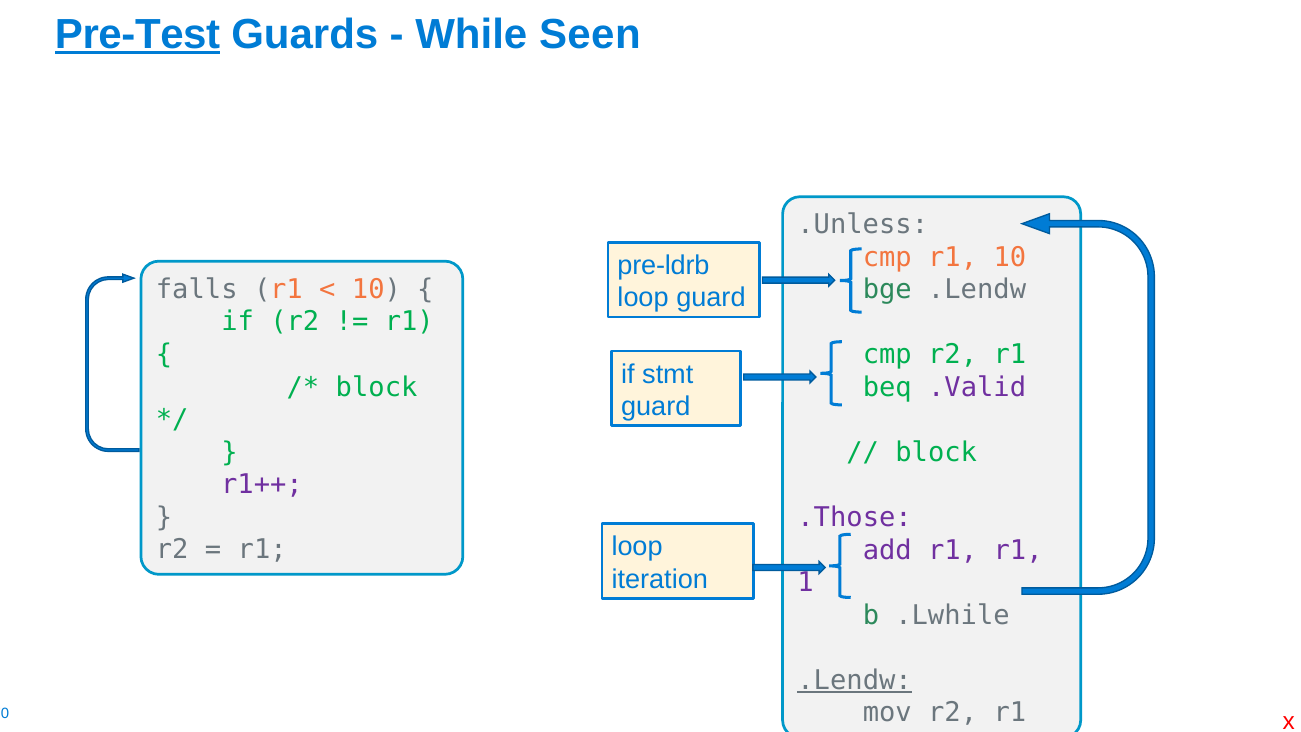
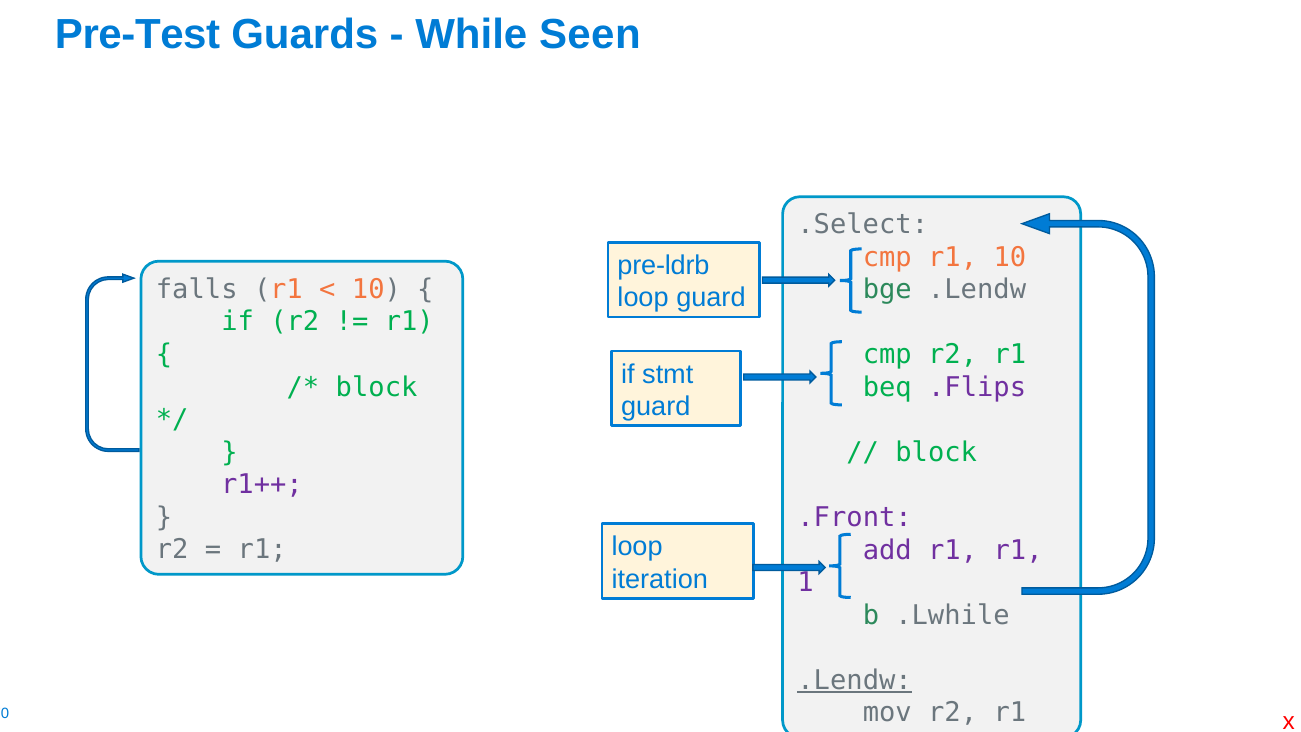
Pre-Test underline: present -> none (138, 35)
.Unless: .Unless -> .Select (863, 225)
.Valid: .Valid -> .Flips (977, 387)
.Those: .Those -> .Front (855, 518)
